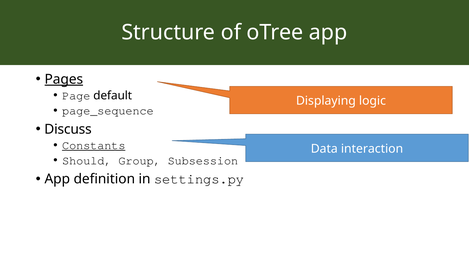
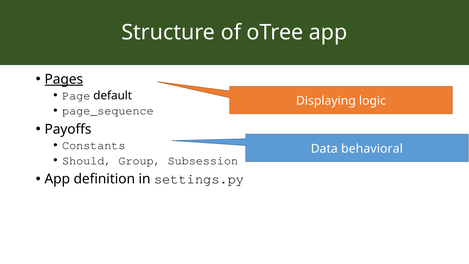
Discuss: Discuss -> Payoffs (68, 129)
Constants underline: present -> none (94, 145)
interaction: interaction -> behavioral (372, 149)
